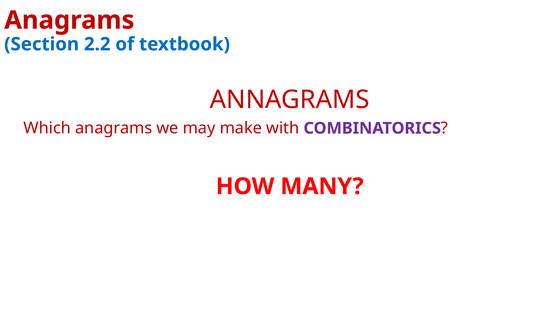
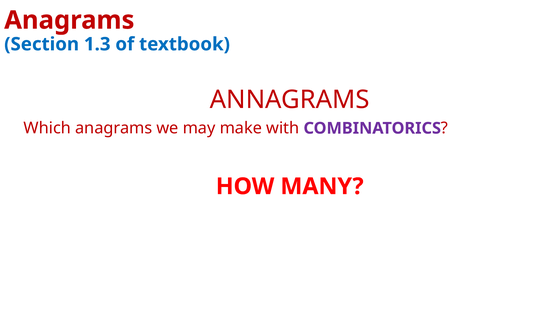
2.2: 2.2 -> 1.3 (97, 44)
